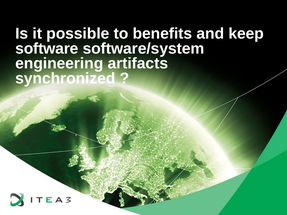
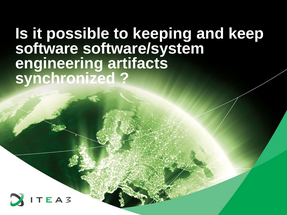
benefits: benefits -> keeping (162, 34)
